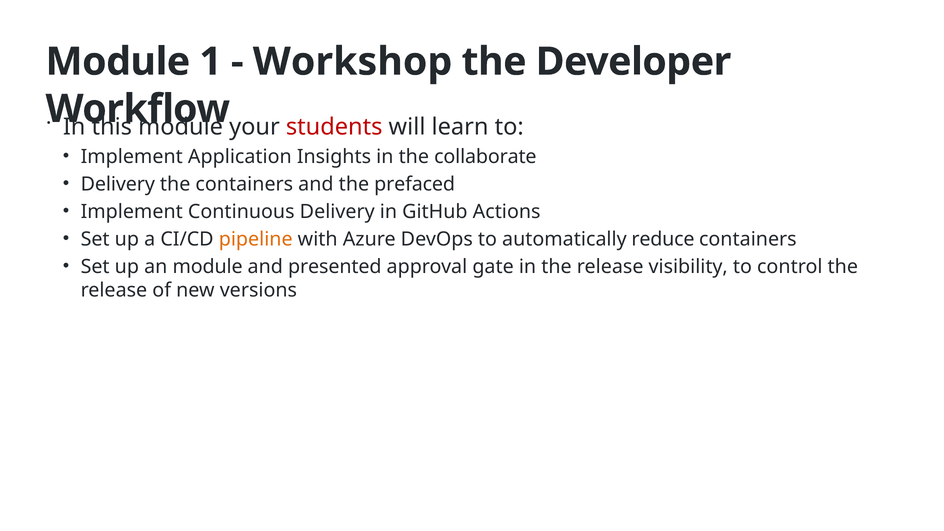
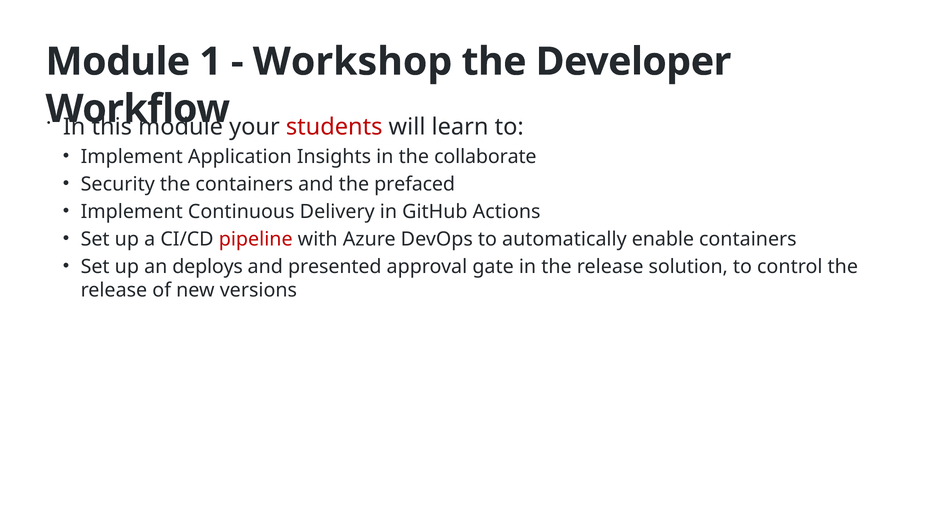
Delivery: Delivery -> Security (118, 184)
pipeline colour: orange -> red (256, 239)
reduce: reduce -> enable (663, 239)
an module: module -> deploys (208, 267)
visibility: visibility -> solution (688, 267)
